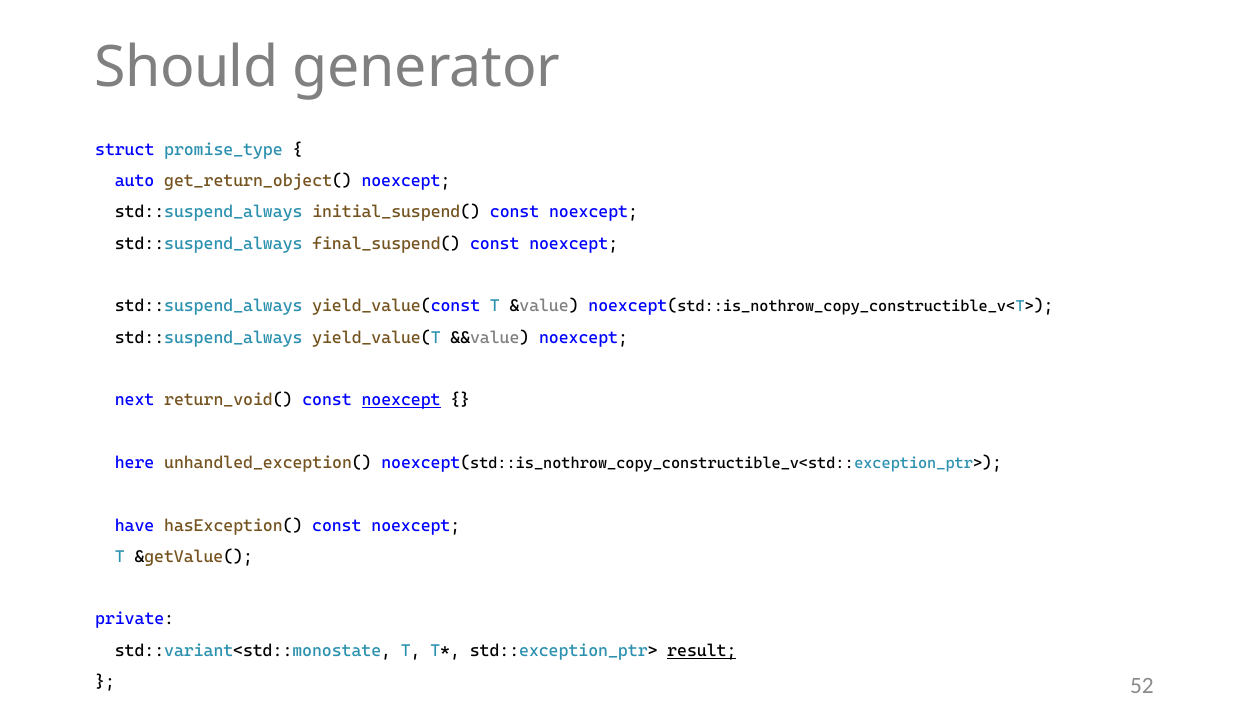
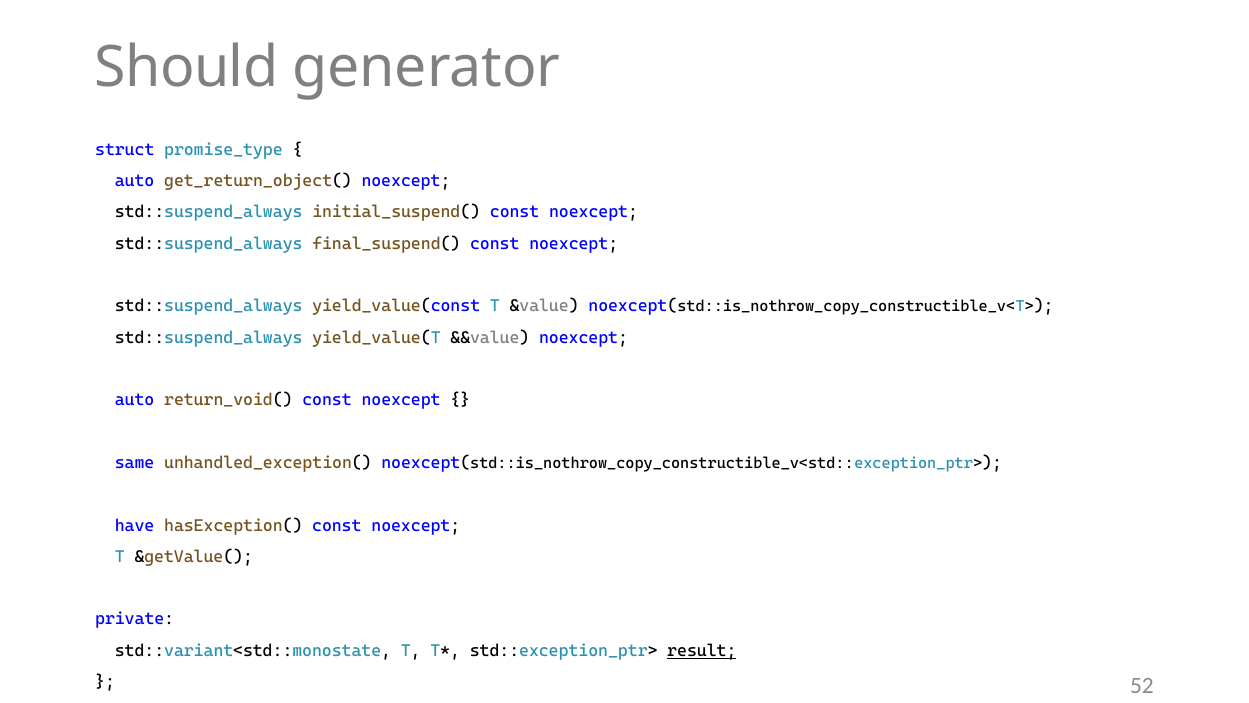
next: next -> auto (135, 400)
noexcept underline: present -> none (401, 400)
here: here -> same (135, 463)
